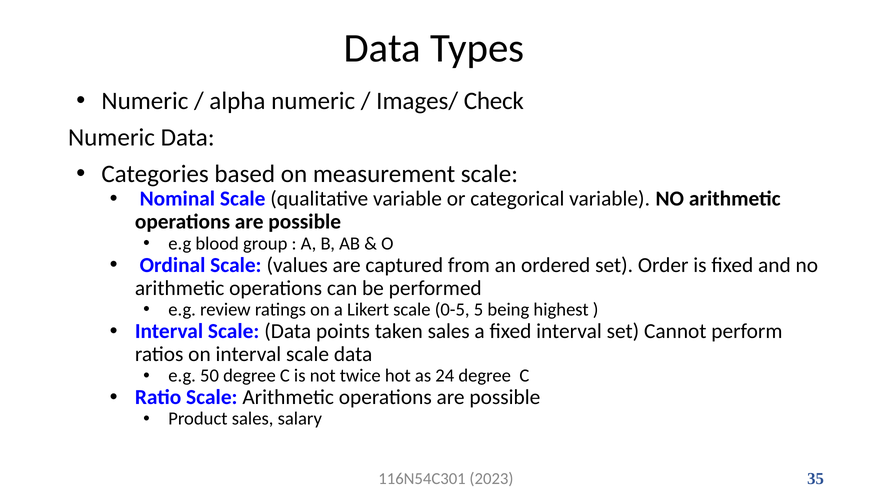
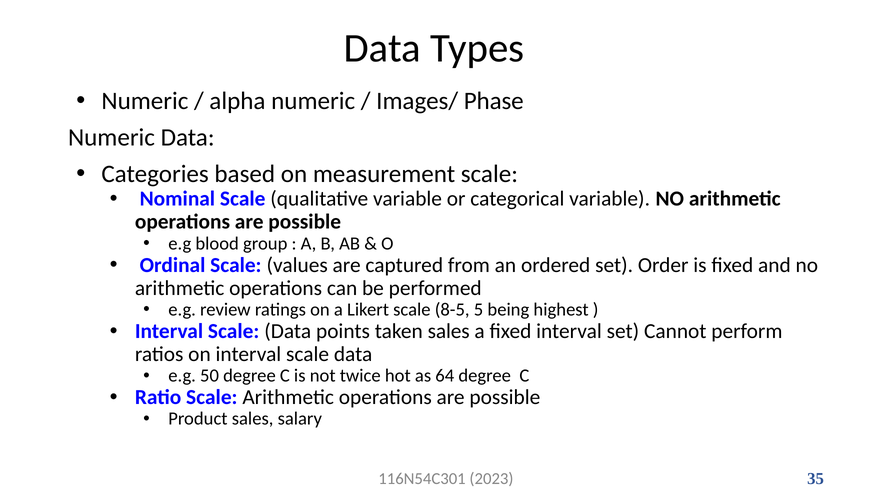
Check: Check -> Phase (494, 101)
0-5: 0-5 -> 8-5 (452, 310)
24: 24 -> 64 (445, 376)
